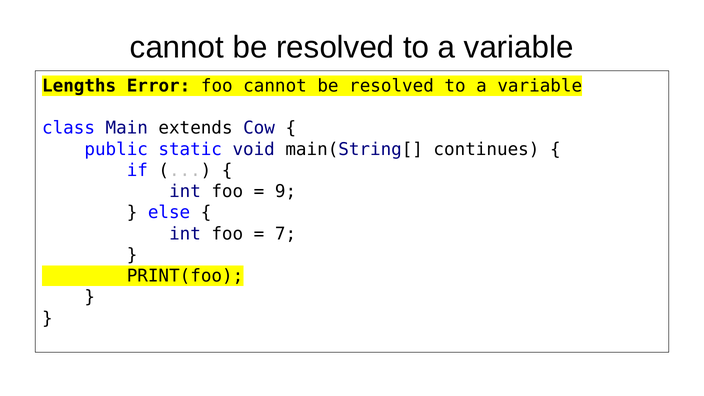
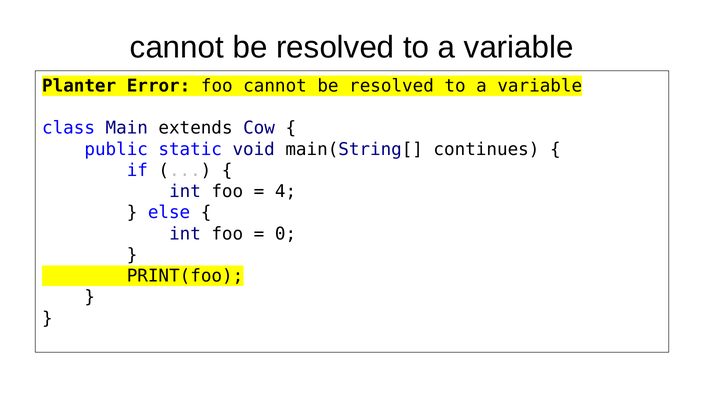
Lengths: Lengths -> Planter (79, 86)
9: 9 -> 4 (286, 192)
7: 7 -> 0 (286, 234)
